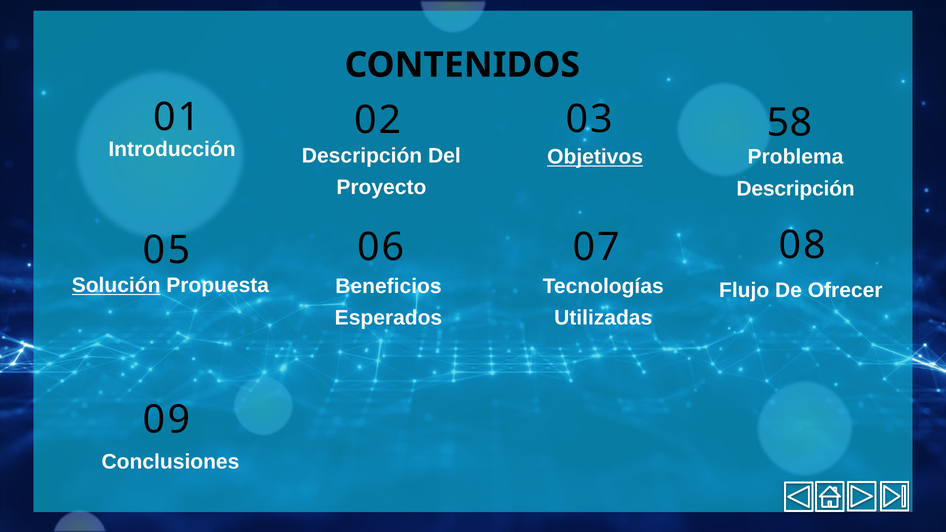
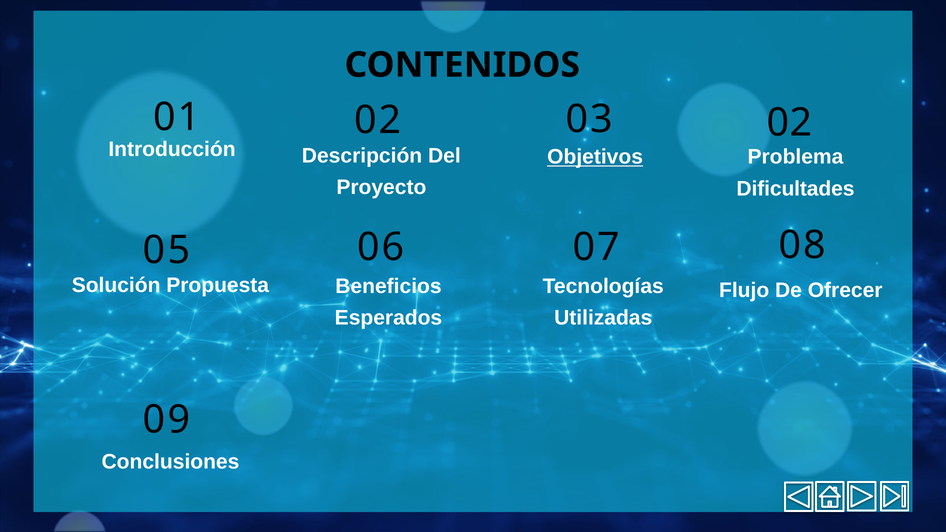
03 58: 58 -> 02 (790, 123)
Descripción: Descripción -> Dificultades (795, 189)
Solución underline: present -> none (116, 285)
